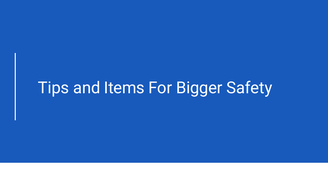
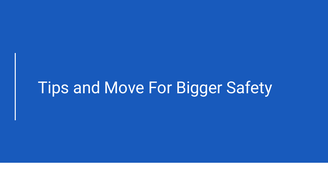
Items: Items -> Move (124, 88)
